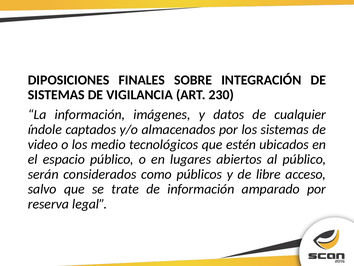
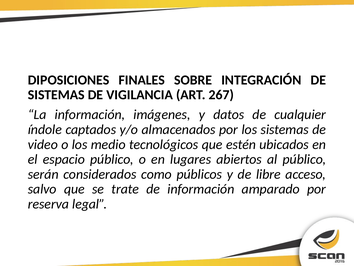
230: 230 -> 267 (221, 95)
